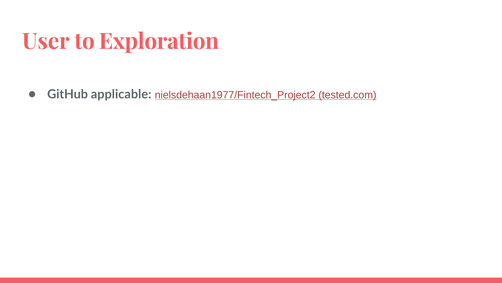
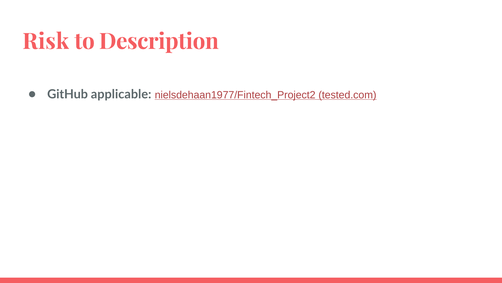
User: User -> Risk (46, 41)
Exploration: Exploration -> Description (159, 41)
